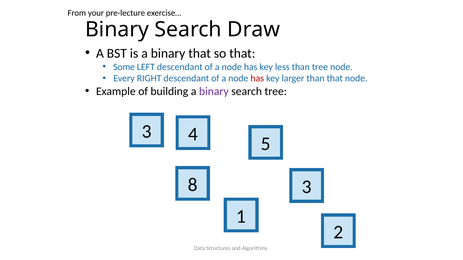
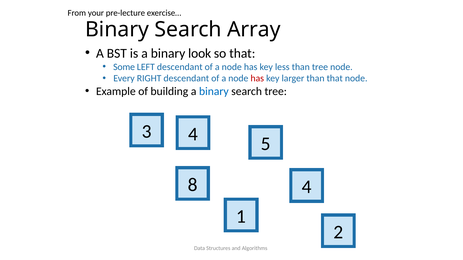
Draw: Draw -> Array (254, 30)
binary that: that -> look (200, 53)
binary colour: purple -> blue (214, 91)
8 3: 3 -> 4 (307, 187)
